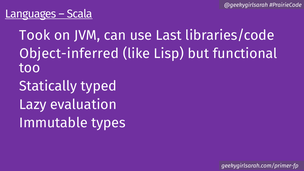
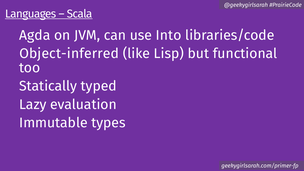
Took: Took -> Agda (35, 35)
Last: Last -> Into (169, 35)
